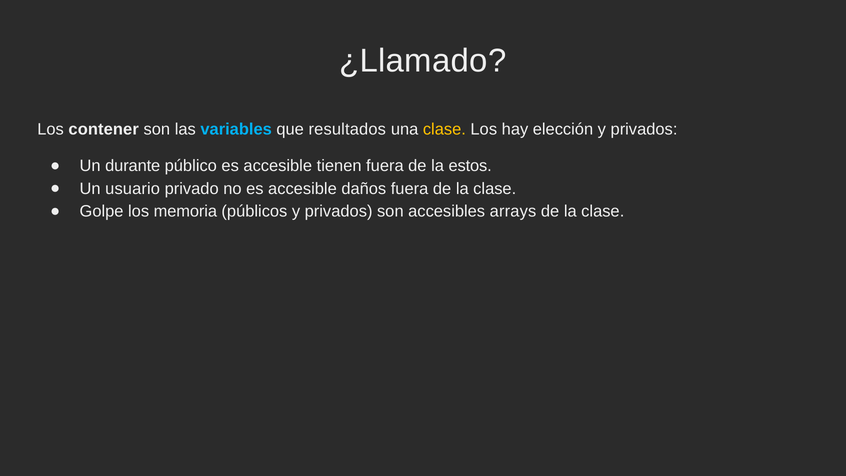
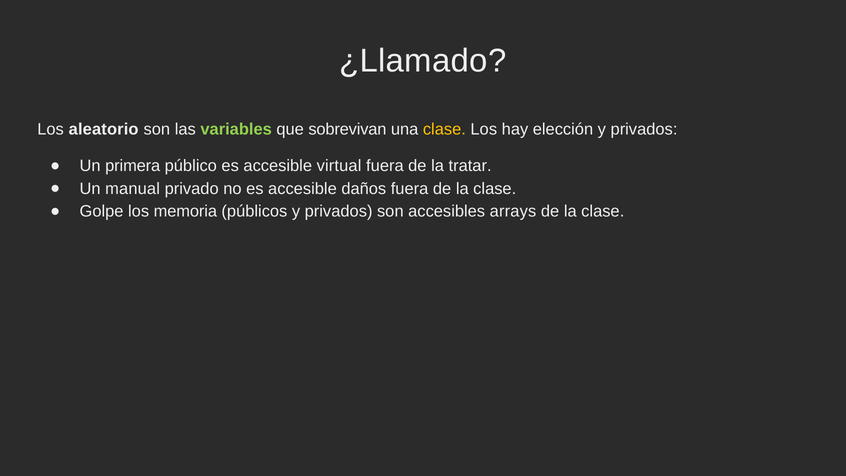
contener: contener -> aleatorio (104, 129)
variables colour: light blue -> light green (236, 129)
resultados: resultados -> sobrevivan (347, 129)
durante: durante -> primera (133, 166)
tienen: tienen -> virtual (339, 166)
estos: estos -> tratar (470, 166)
usuario: usuario -> manual (133, 189)
